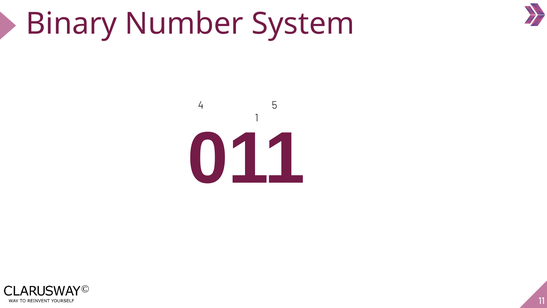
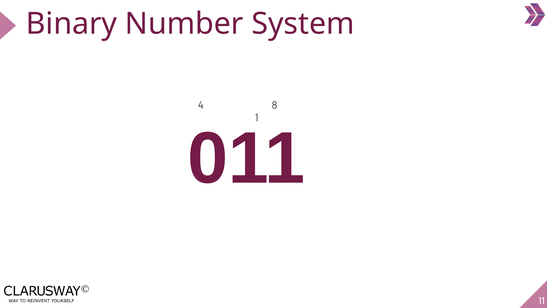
5: 5 -> 8 (275, 105)
